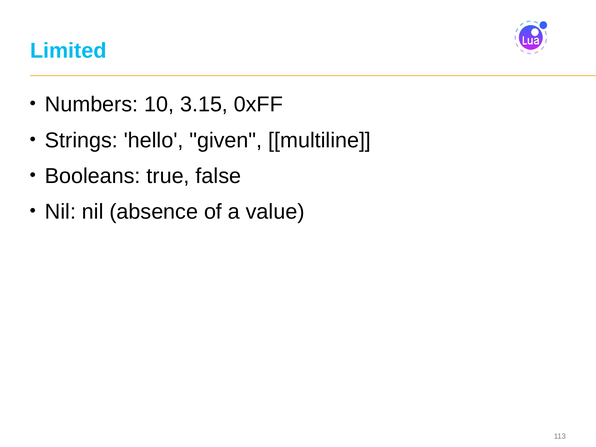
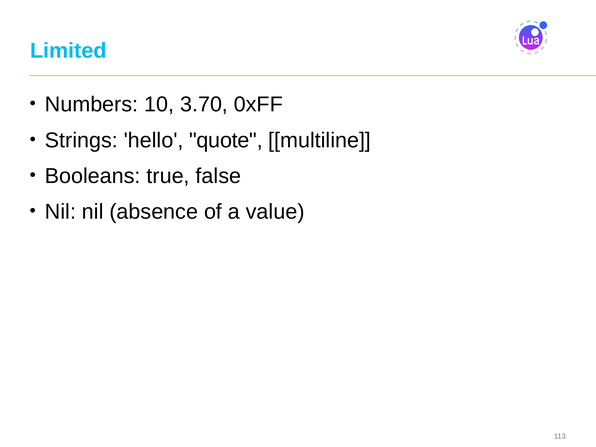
3.15: 3.15 -> 3.70 (204, 104)
given: given -> quote (226, 140)
